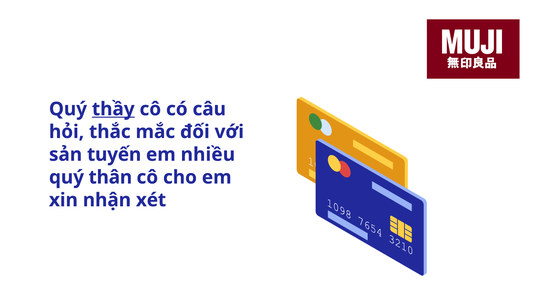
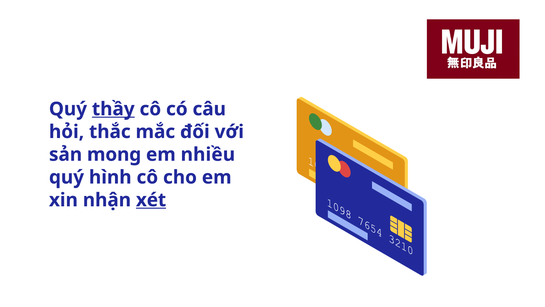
tuyến: tuyến -> mong (114, 154)
thân: thân -> hình (110, 177)
xét underline: none -> present (151, 200)
